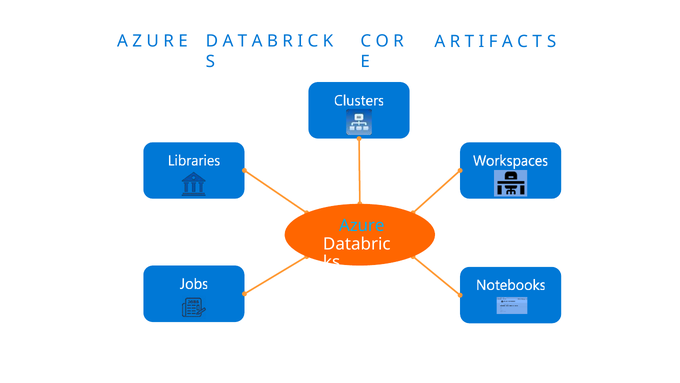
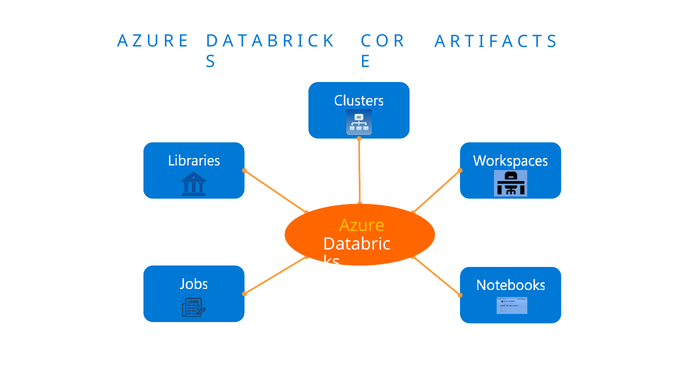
Azure colour: light blue -> yellow (362, 225)
